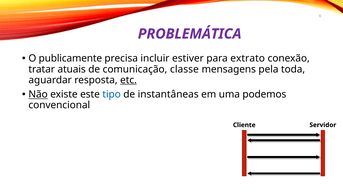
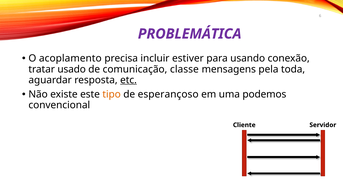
publicamente: publicamente -> acoplamento (70, 58)
extrato: extrato -> usando (248, 58)
atuais: atuais -> usado (72, 69)
Não underline: present -> none (38, 94)
tipo colour: blue -> orange (112, 94)
instantâneas: instantâneas -> esperançoso (168, 94)
